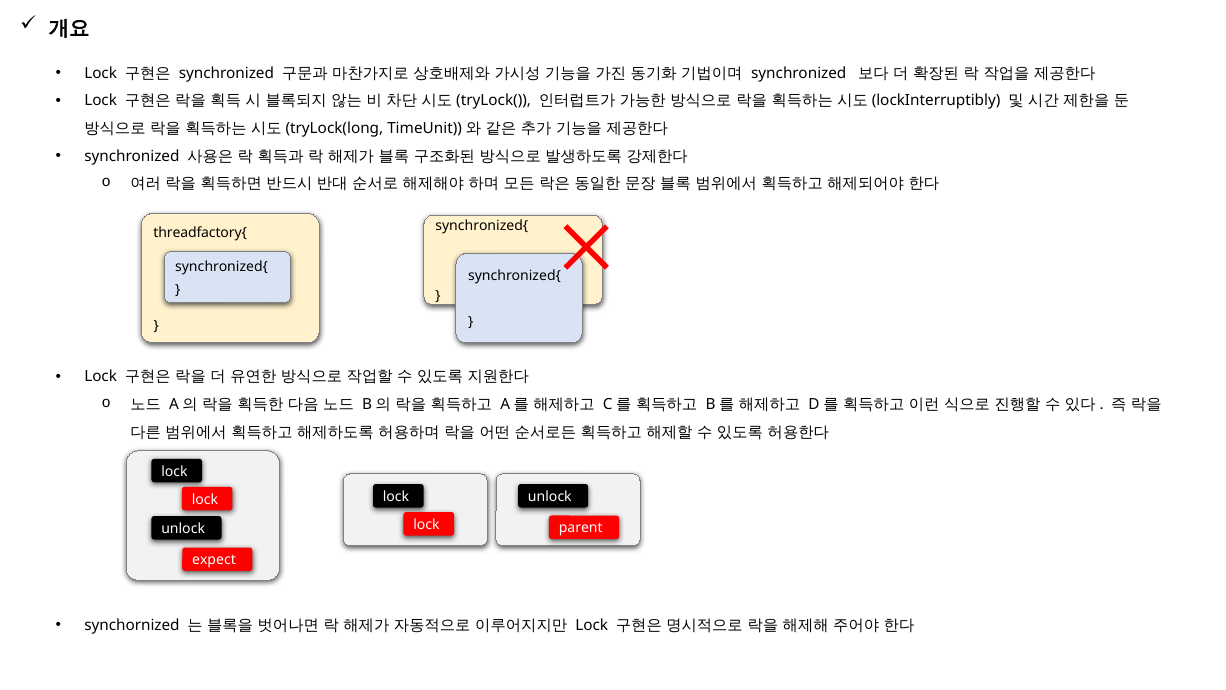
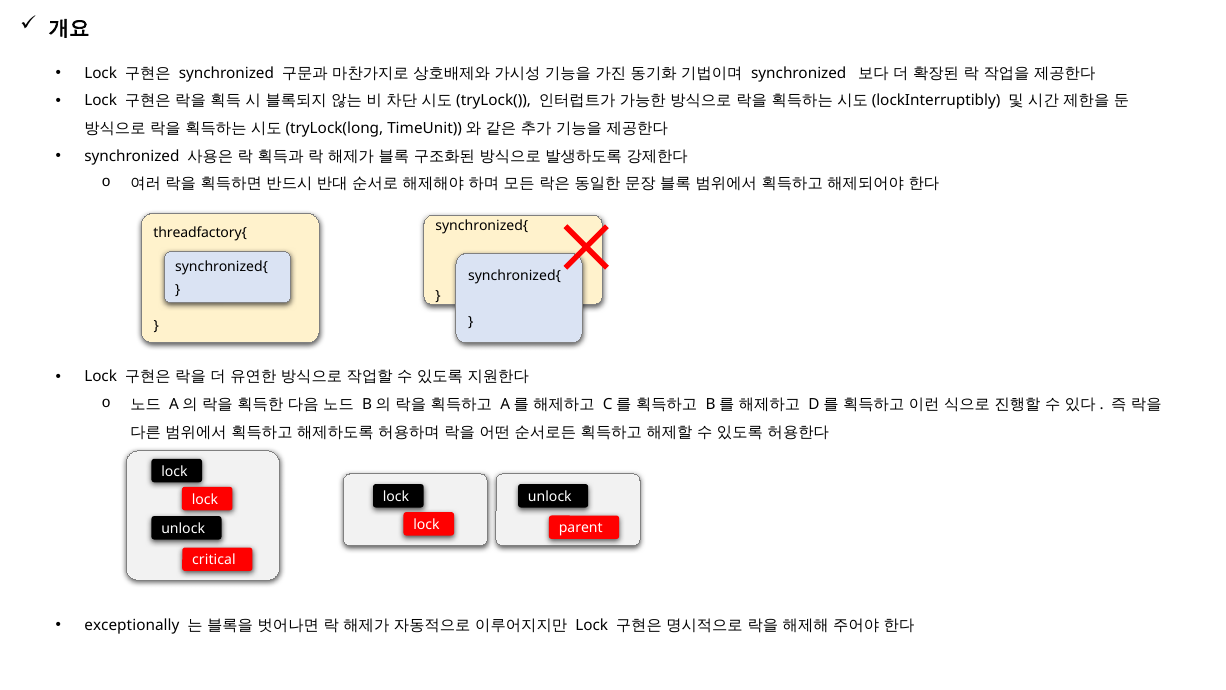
expect: expect -> critical (214, 560)
synchornized: synchornized -> exceptionally (132, 625)
